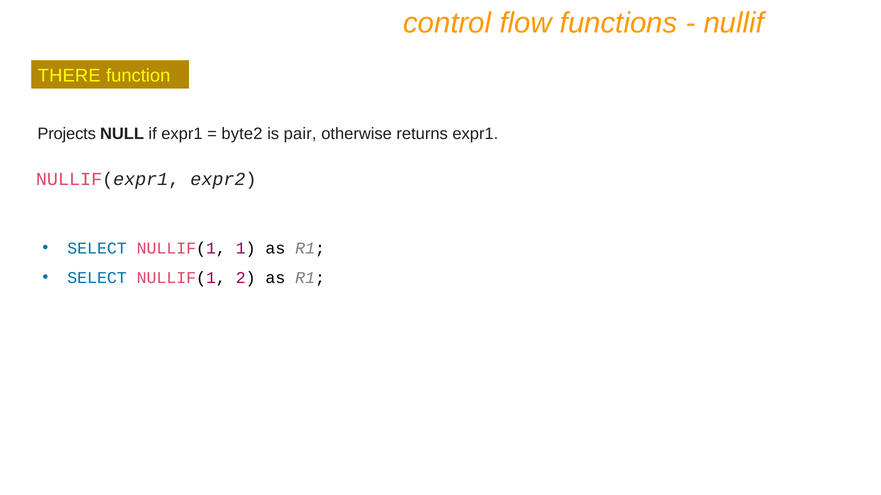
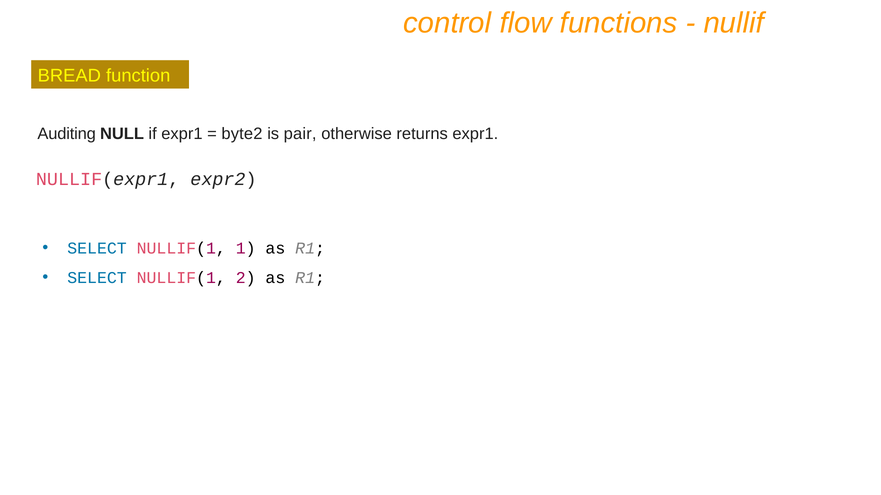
THERE: THERE -> BREAD (69, 76)
Projects: Projects -> Auditing (67, 134)
